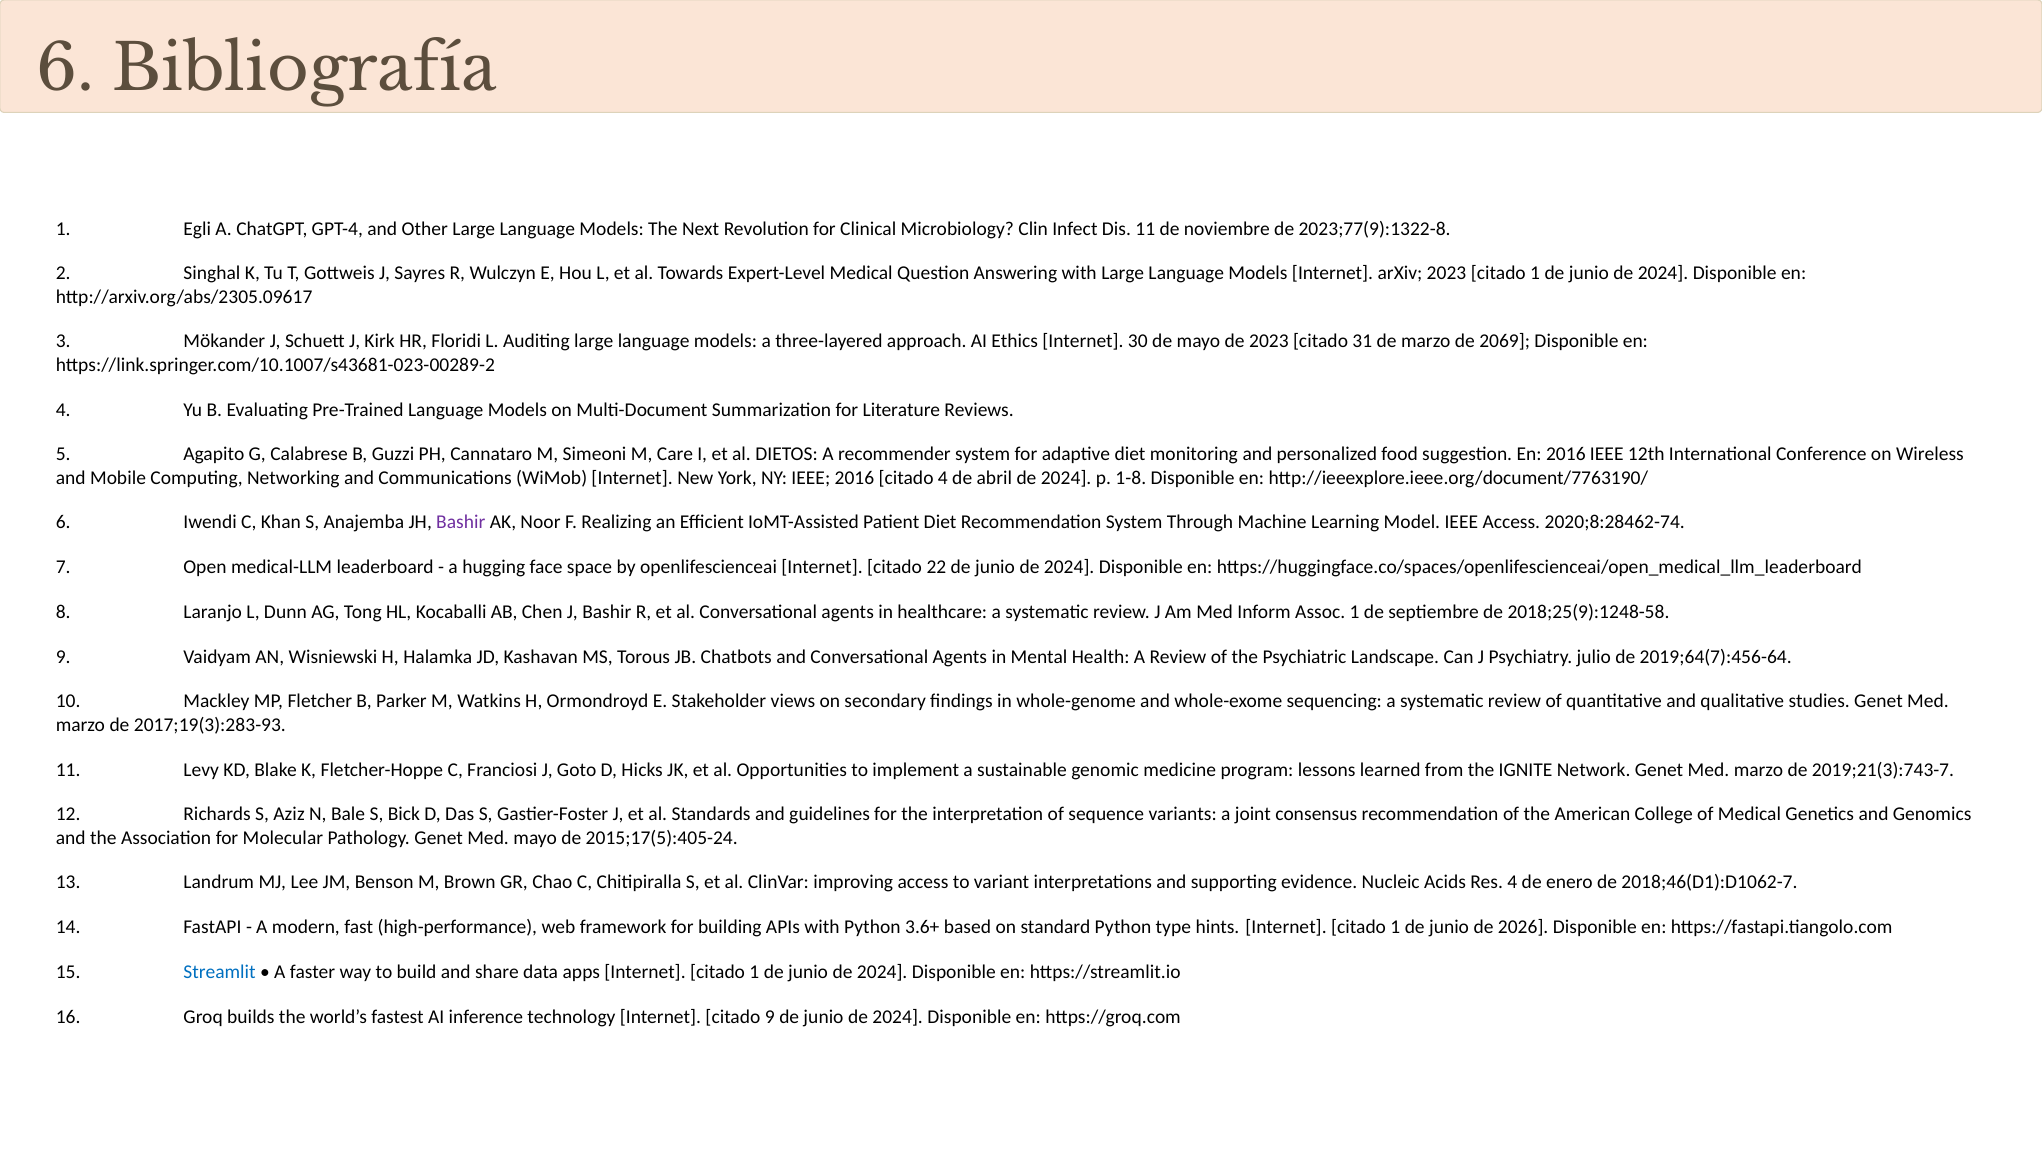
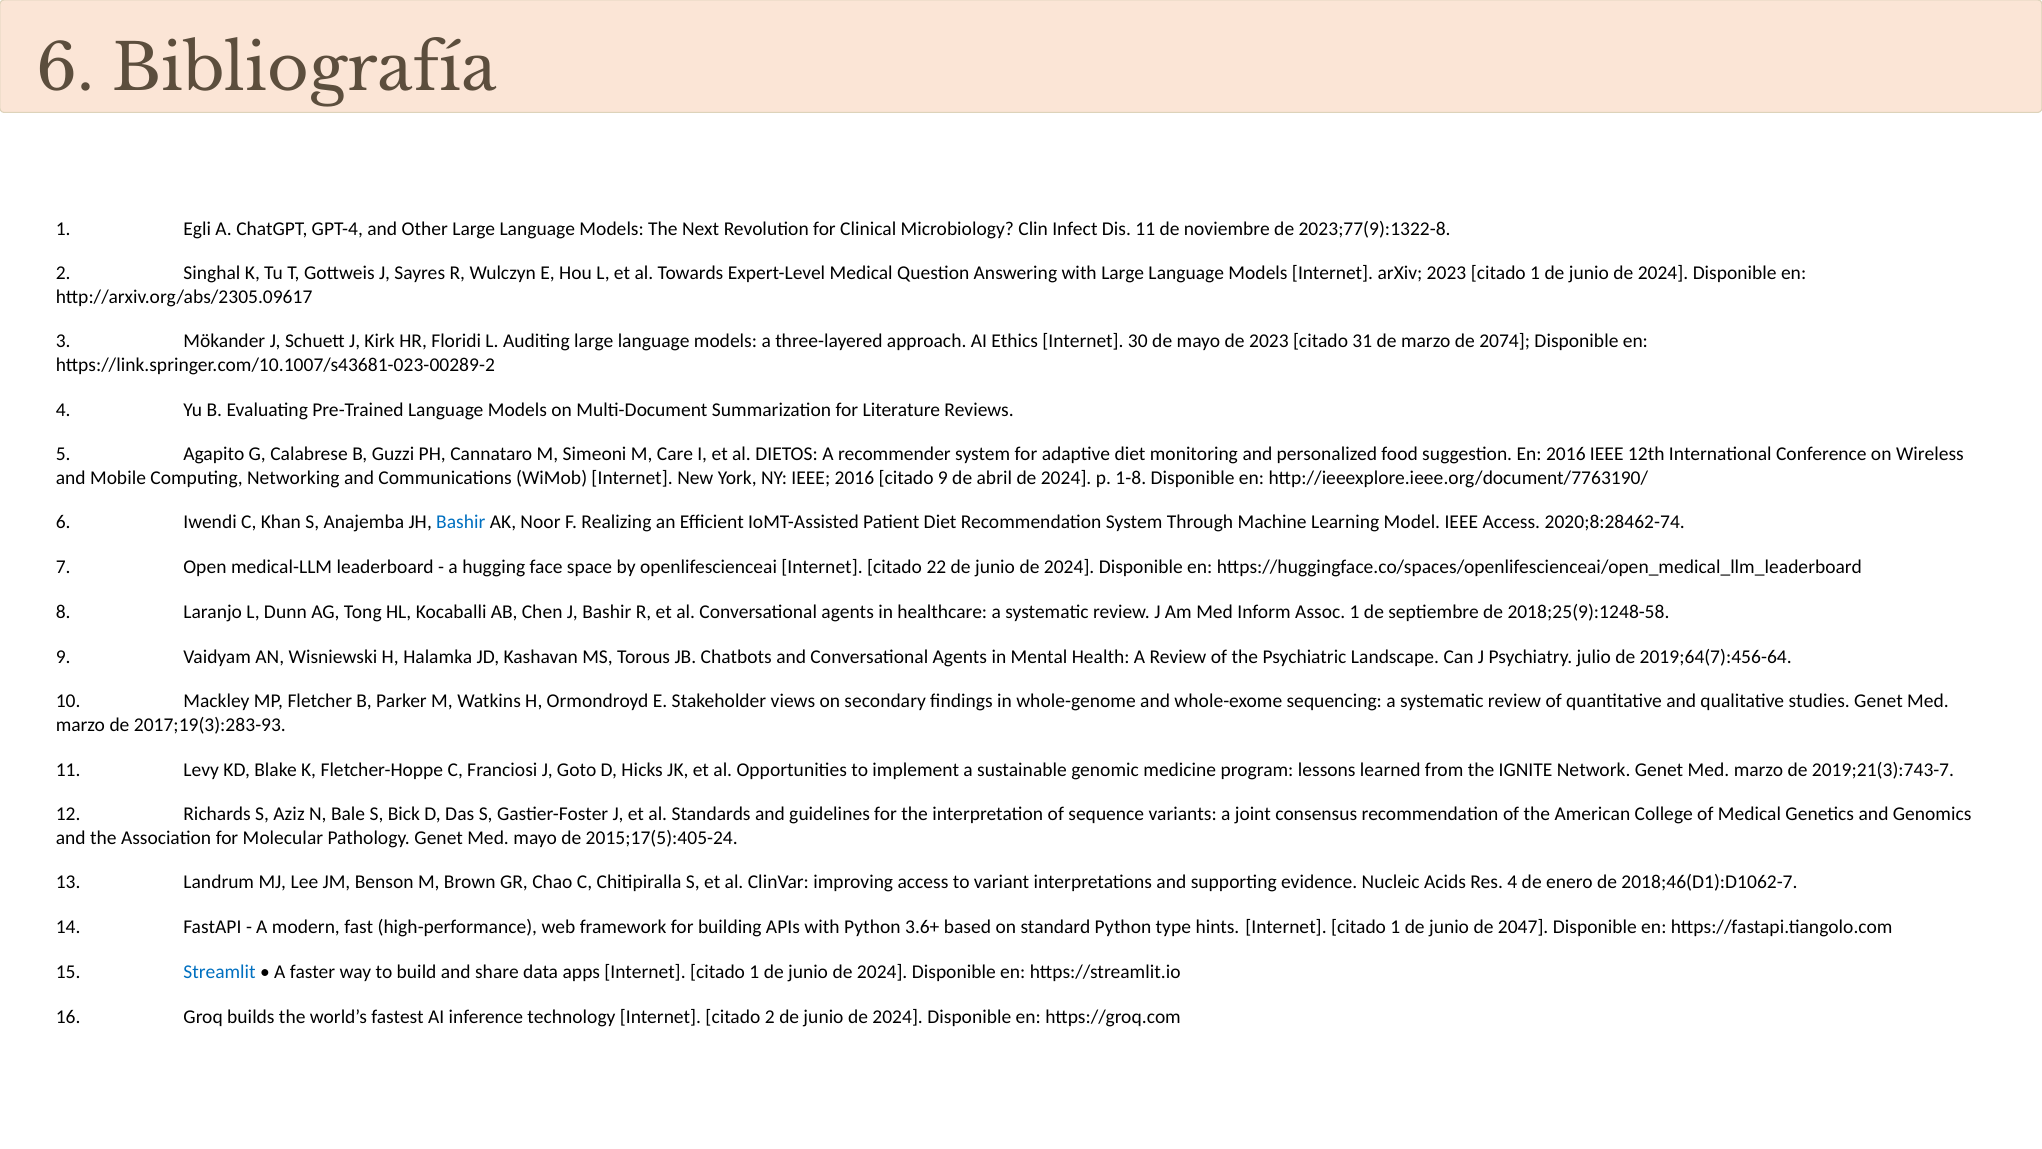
2069: 2069 -> 2074 (1505, 341)
citado 4: 4 -> 9 (943, 478)
Bashir colour: purple -> blue (461, 522)
2026: 2026 -> 2047 (1523, 927)
citado 9: 9 -> 2 (770, 1016)
